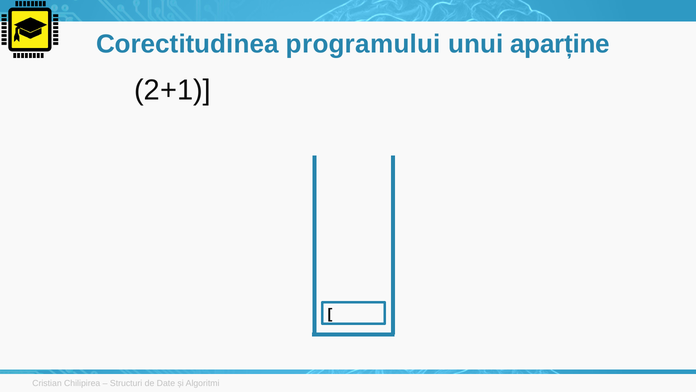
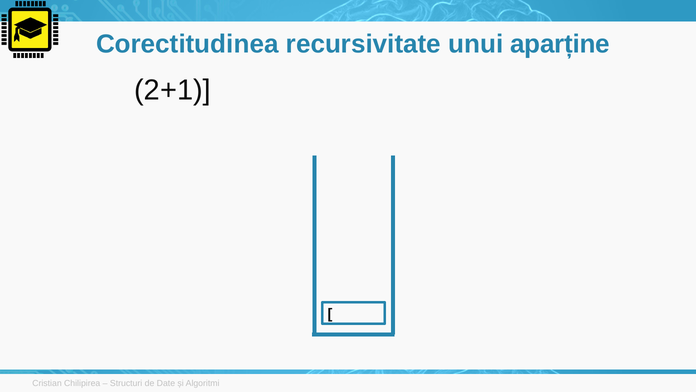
programului: programului -> recursivitate (363, 44)
